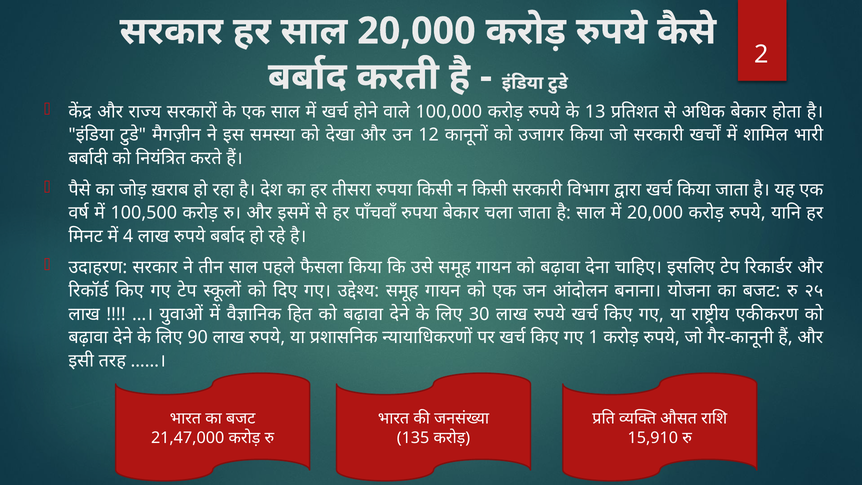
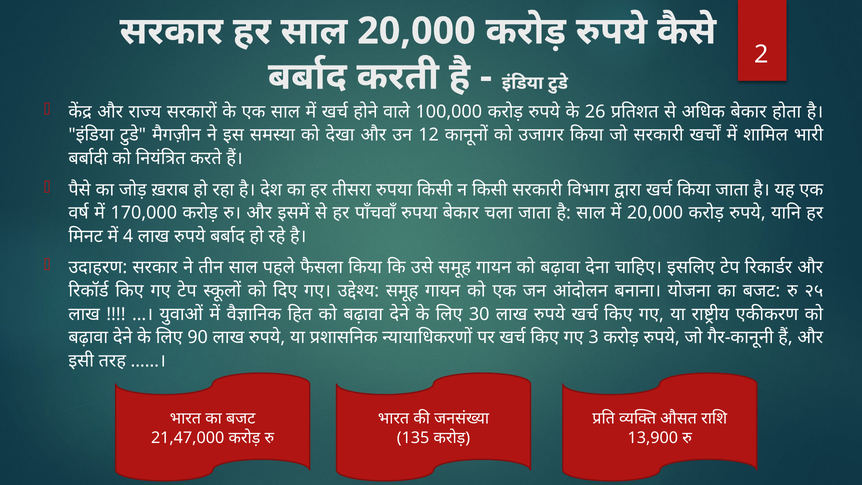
13: 13 -> 26 (595, 112)
100,500: 100,500 -> 170,000 (144, 213)
1: 1 -> 3 (594, 337)
15,910: 15,910 -> 13,900 (653, 438)
